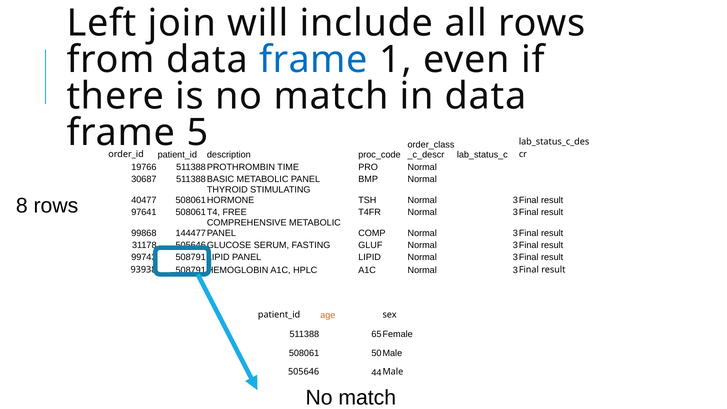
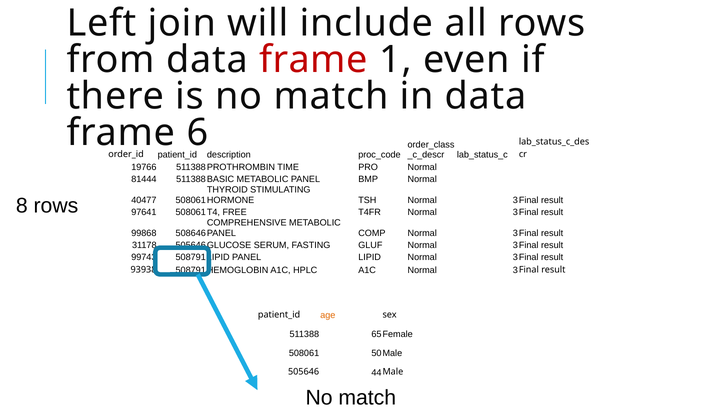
frame colour: blue -> red (313, 60)
5: 5 -> 6 (197, 133)
30687: 30687 -> 81444 (144, 179)
144477: 144477 -> 508646 (191, 233)
